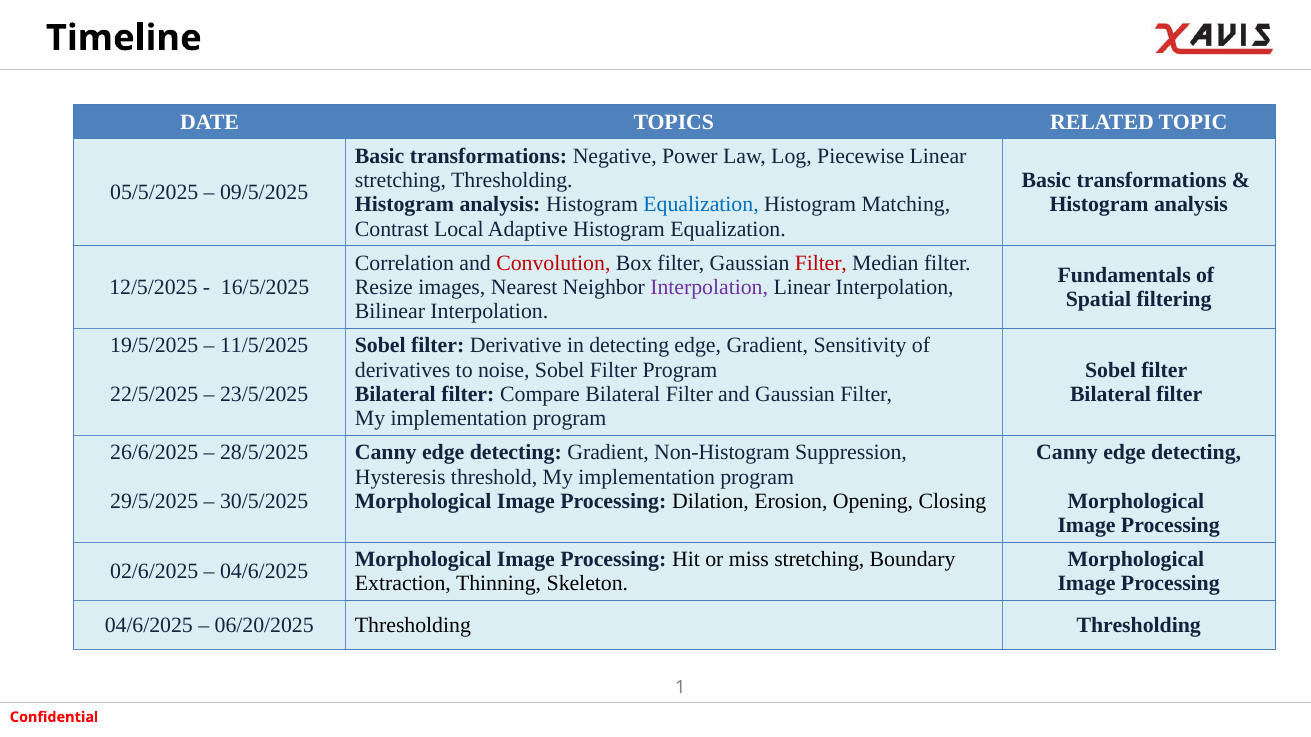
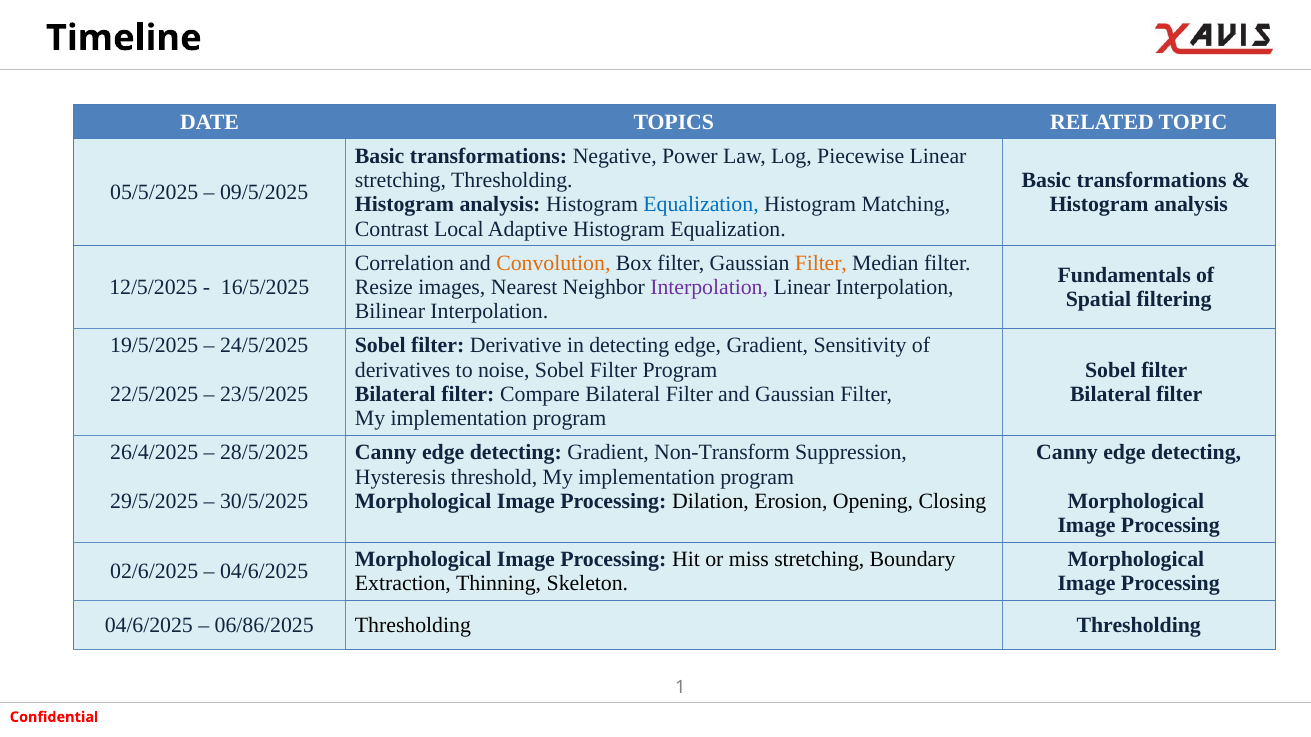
Convolution colour: red -> orange (553, 263)
Filter colour: red -> orange (821, 263)
11/5/2025: 11/5/2025 -> 24/5/2025 (264, 346)
26/6/2025: 26/6/2025 -> 26/4/2025 (154, 453)
Non-Histogram: Non-Histogram -> Non-Transform (722, 453)
06/20/2025: 06/20/2025 -> 06/86/2025 (264, 625)
